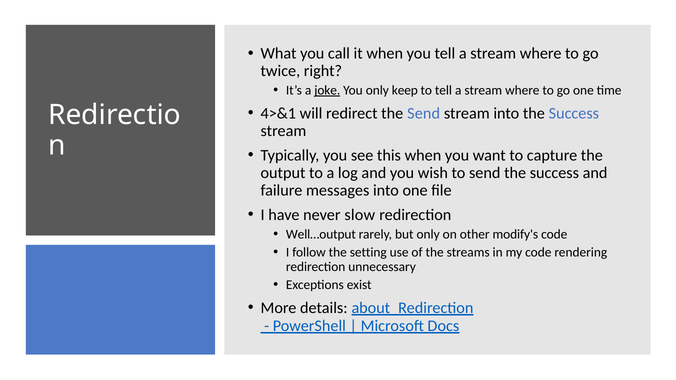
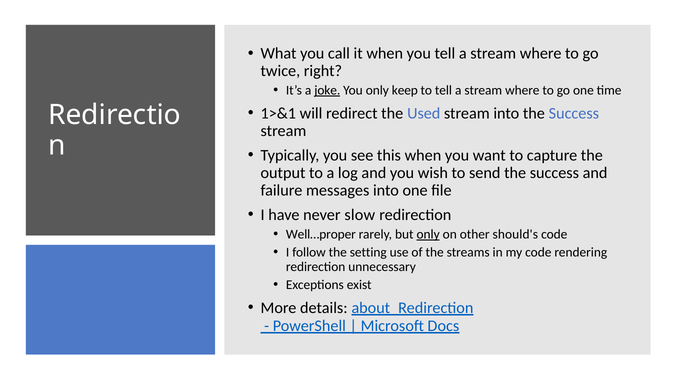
4>&1: 4>&1 -> 1>&1 (278, 113)
the Send: Send -> Used (424, 113)
Well…output: Well…output -> Well…proper (321, 234)
only underline: none -> present (428, 234)
modify's: modify's -> should's (515, 234)
